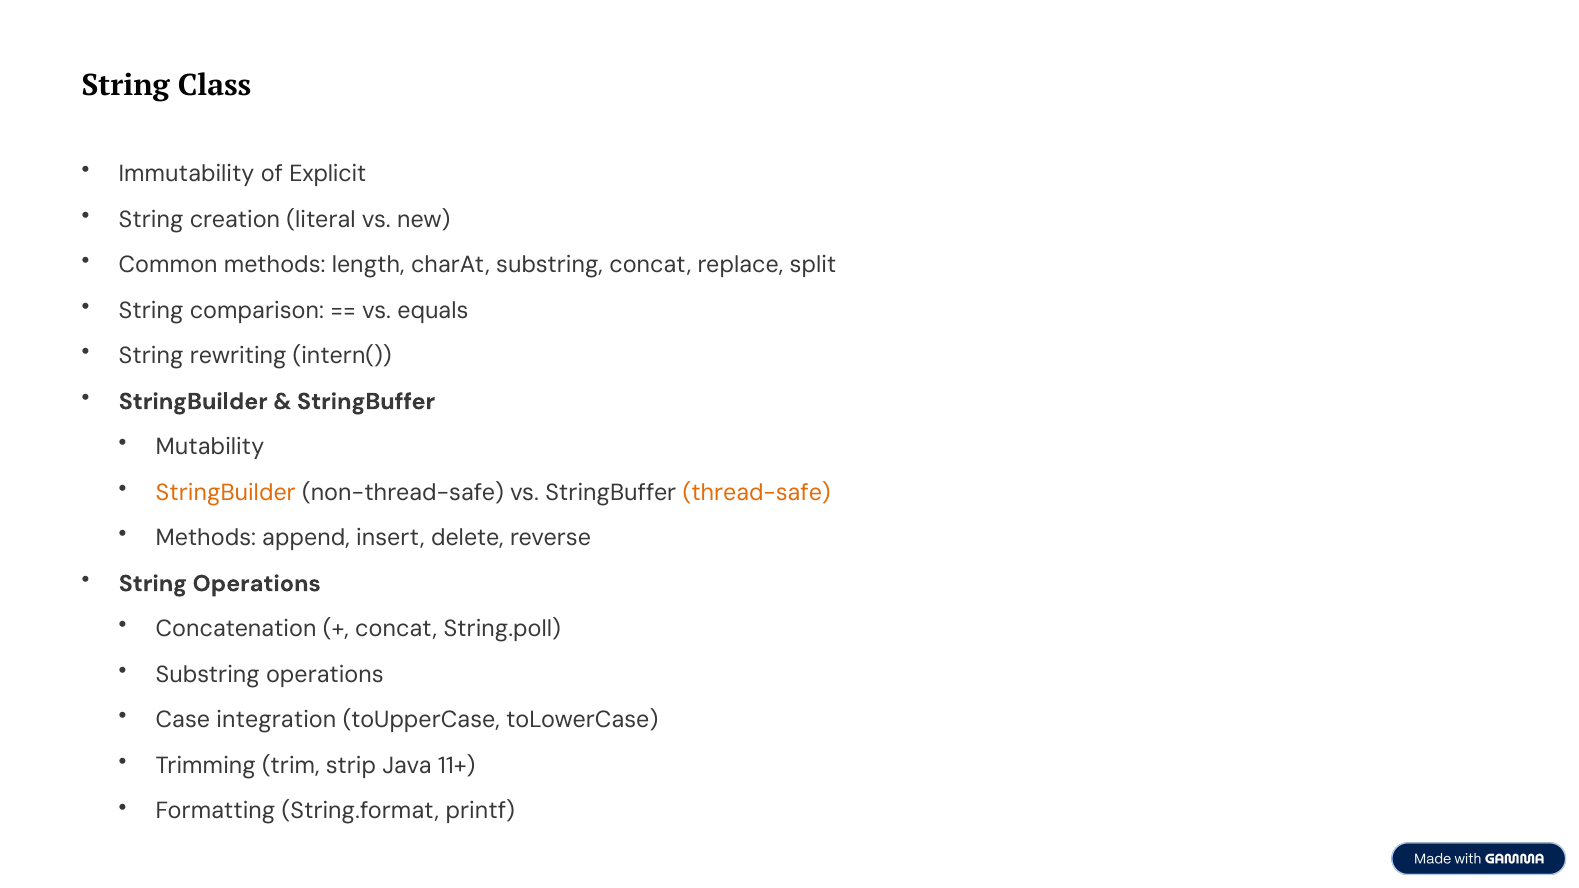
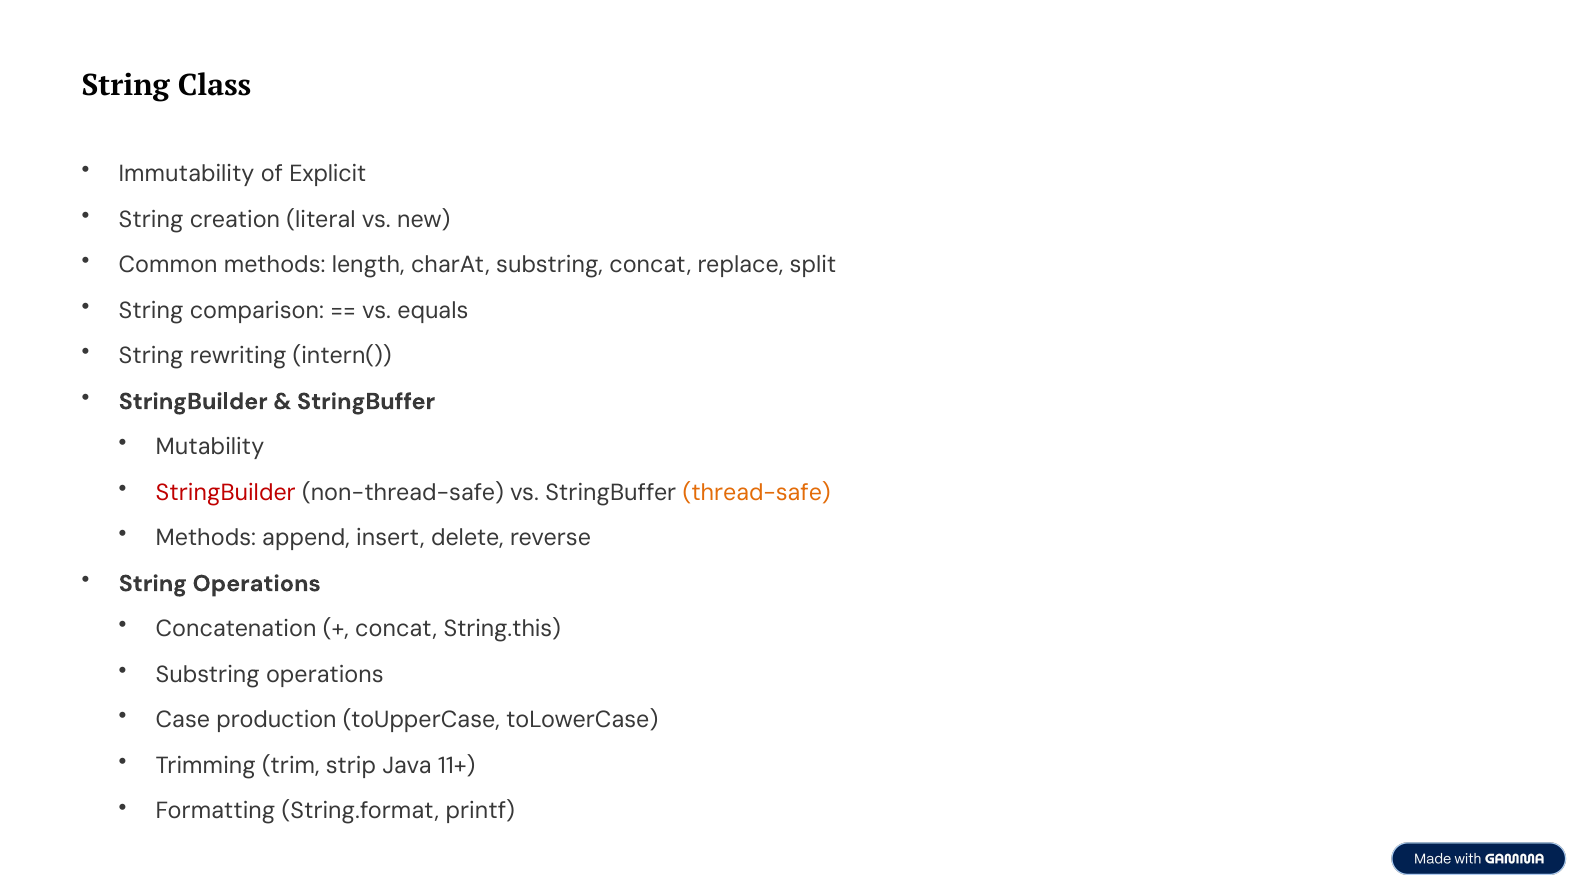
StringBuilder colour: orange -> red (226, 493)
String.poll: String.poll -> String.this (502, 629)
integration: integration -> production (276, 720)
